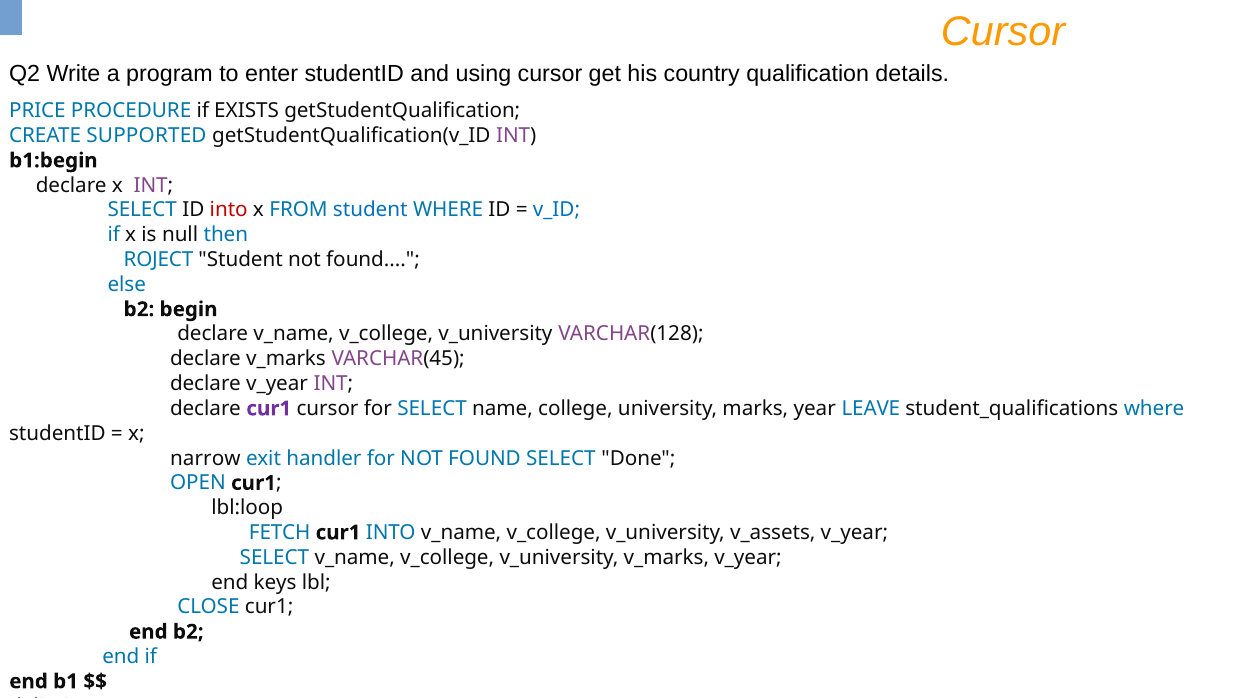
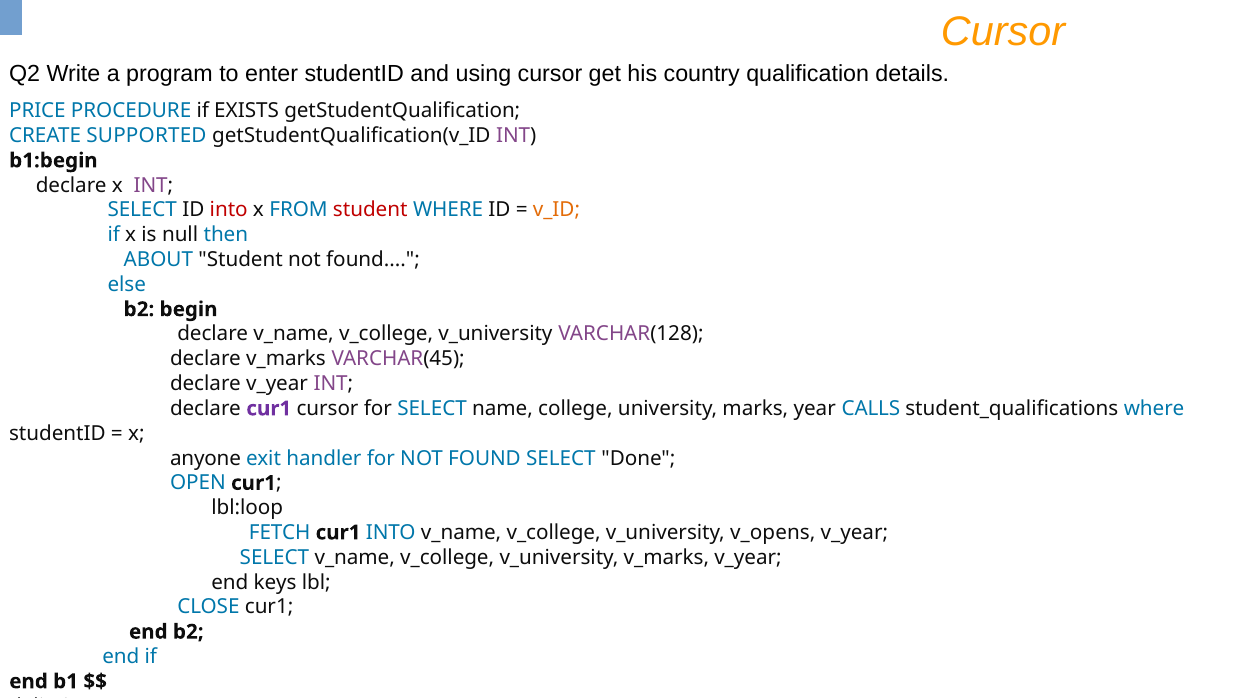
student colour: blue -> red (370, 210)
v_ID colour: blue -> orange (556, 210)
ROJECT: ROJECT -> ABOUT (158, 260)
LEAVE: LEAVE -> CALLS (871, 409)
narrow: narrow -> anyone (206, 458)
v_assets: v_assets -> v_opens (773, 533)
